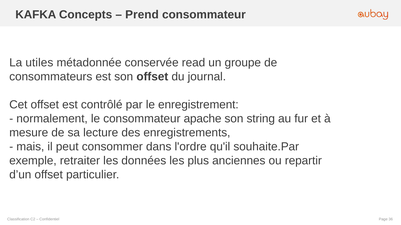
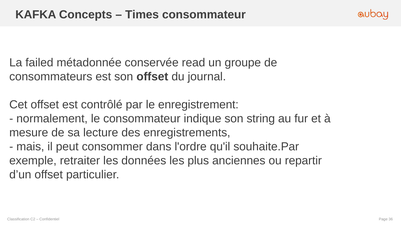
Prend: Prend -> Times (142, 15)
utiles: utiles -> failed (39, 63)
apache: apache -> indique (203, 119)
